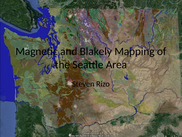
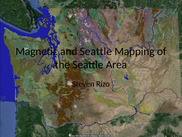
and Blakely: Blakely -> Seattle (96, 51)
